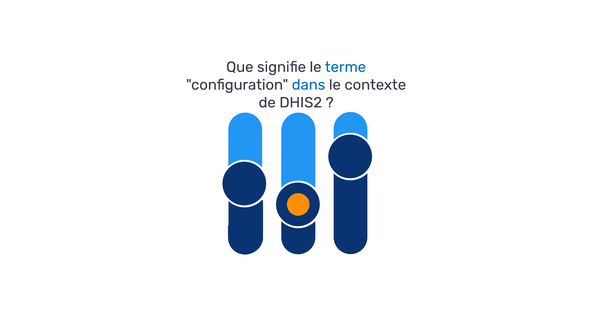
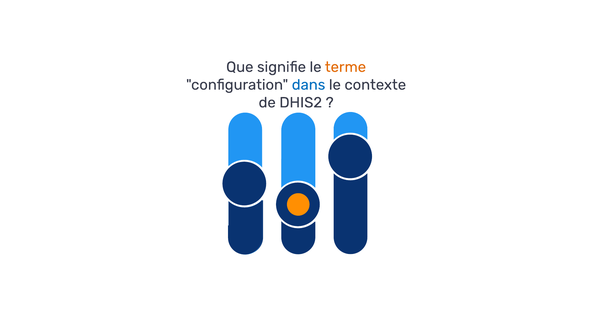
terme colour: blue -> orange (345, 67)
